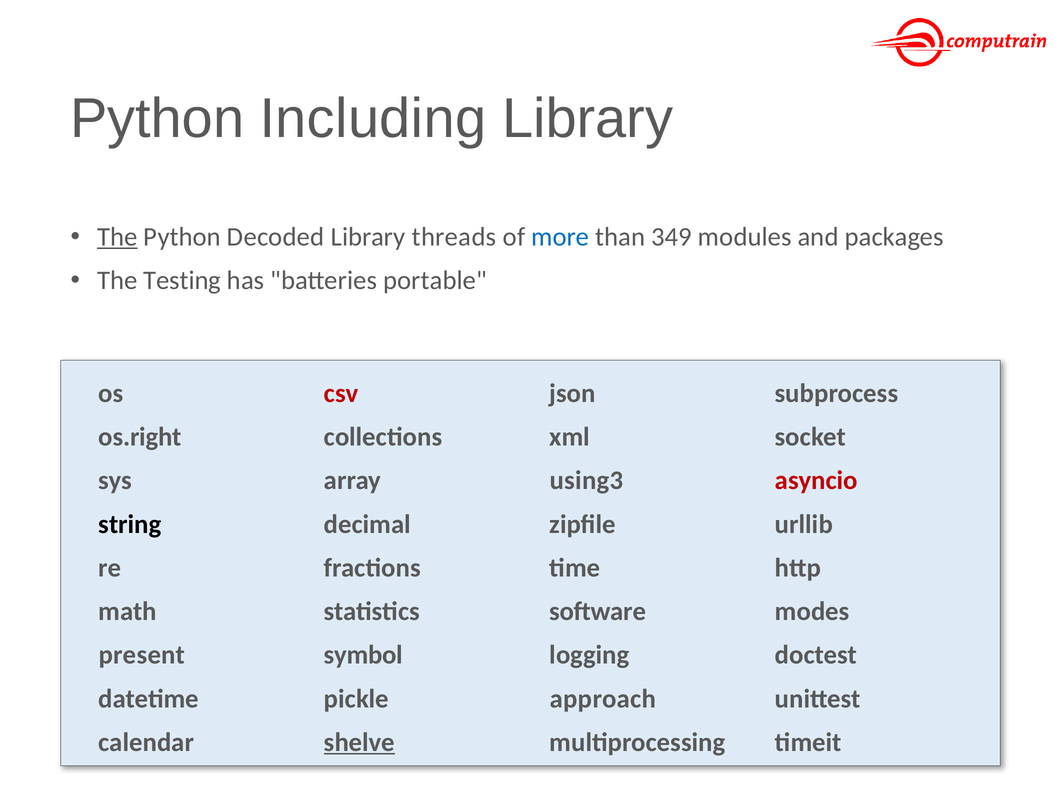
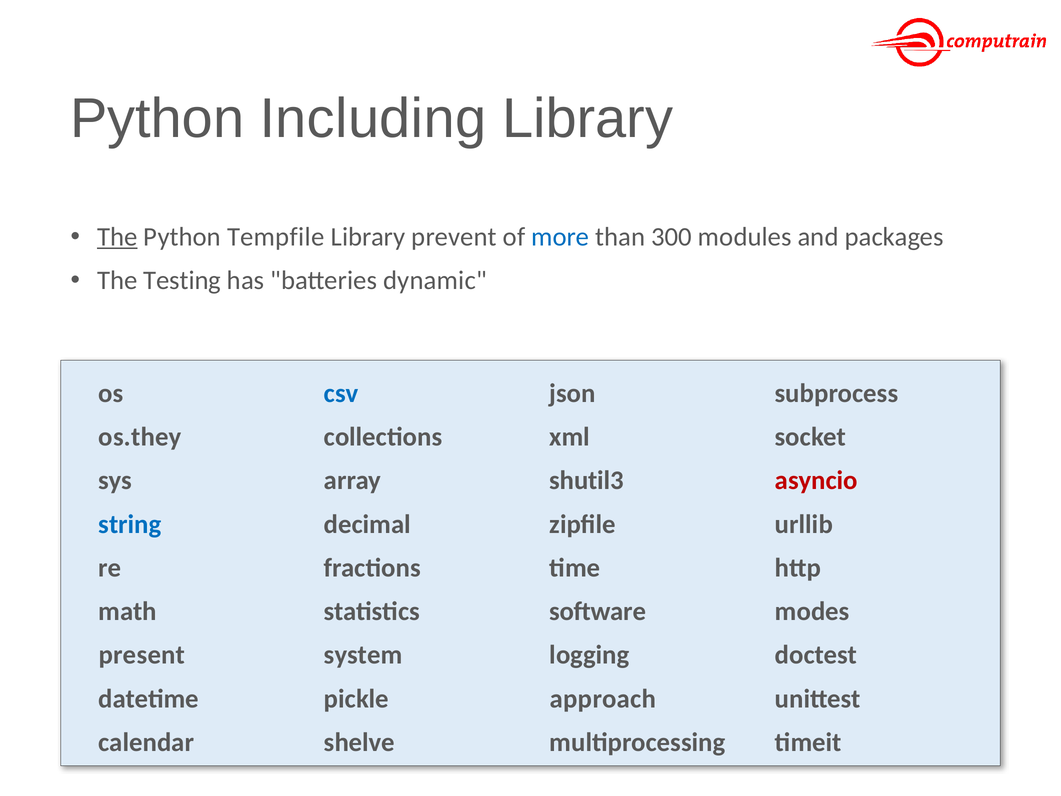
Decoded: Decoded -> Tempfile (276, 237)
threads: threads -> prevent (454, 237)
349: 349 -> 300 (672, 237)
portable: portable -> dynamic (435, 280)
csv colour: red -> blue (341, 393)
os.right: os.right -> os.they (140, 437)
using3: using3 -> shutil3 (587, 480)
string colour: black -> blue (130, 524)
symbol: symbol -> system (363, 655)
shelve underline: present -> none (359, 742)
